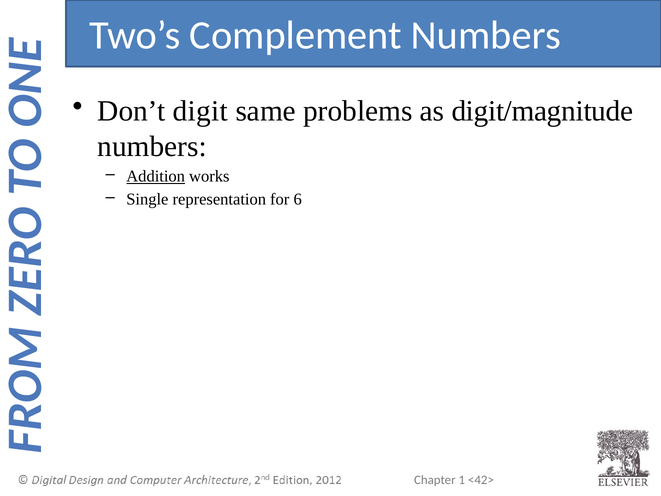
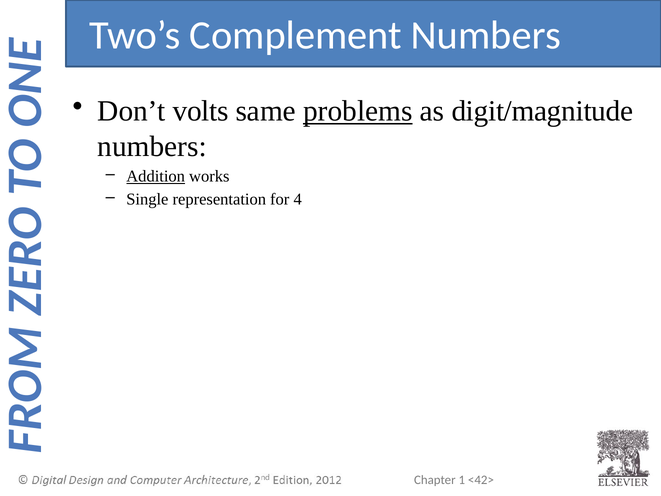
digit: digit -> volts (201, 111)
problems underline: none -> present (358, 111)
6: 6 -> 4 (298, 199)
